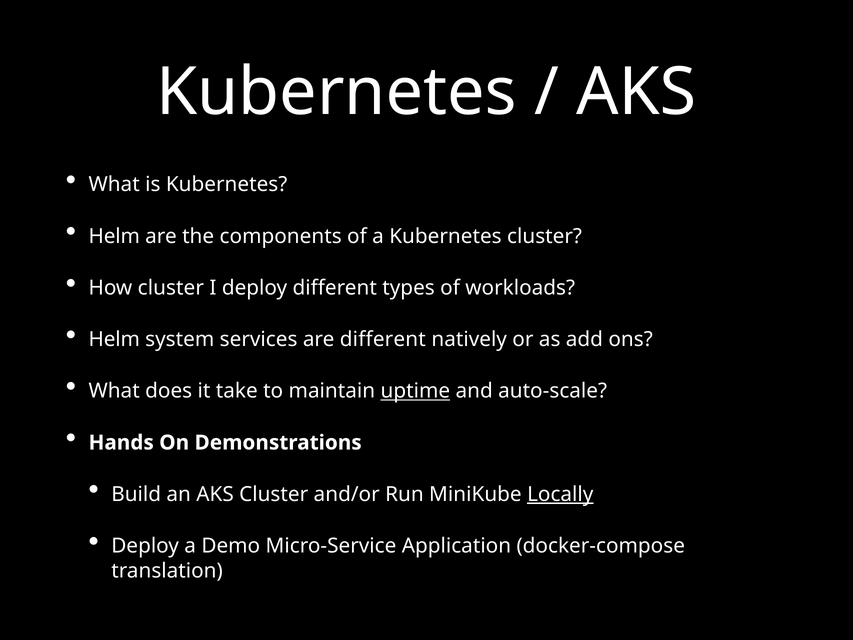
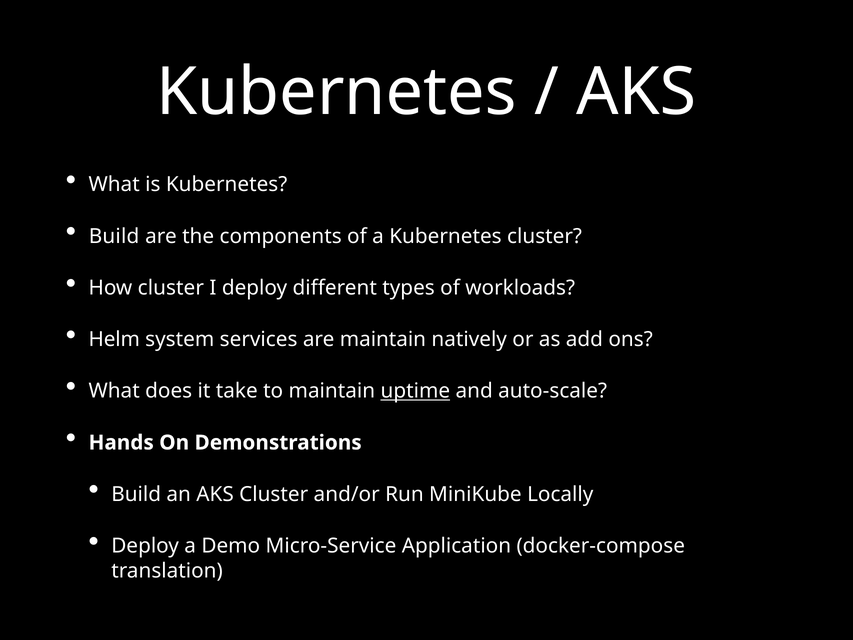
Helm: Helm -> Build (114, 236)
are different: different -> maintain (383, 339)
Locally underline: present -> none (560, 494)
